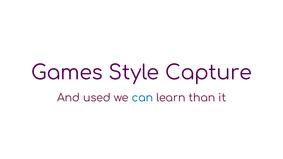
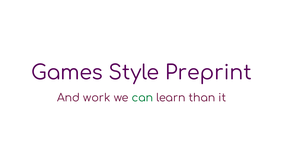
Capture: Capture -> Preprint (208, 73)
used: used -> work (97, 98)
can colour: blue -> green (142, 98)
